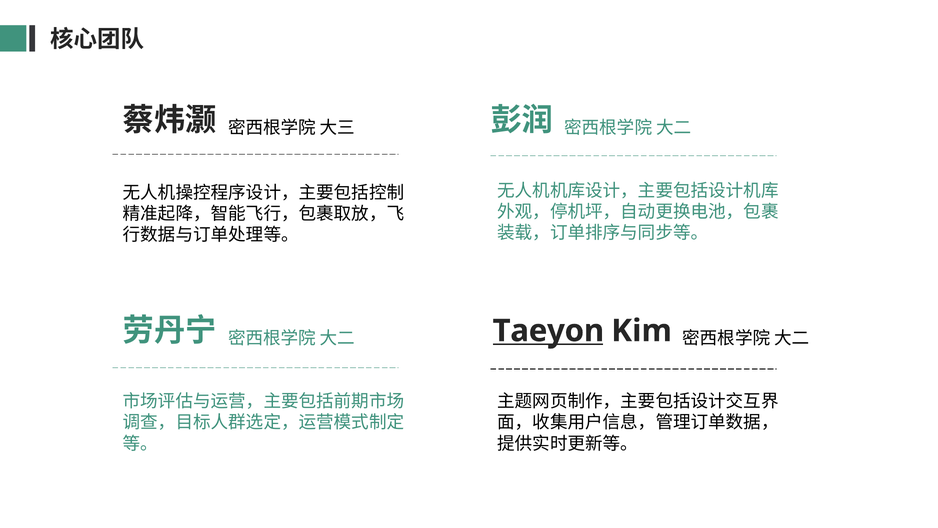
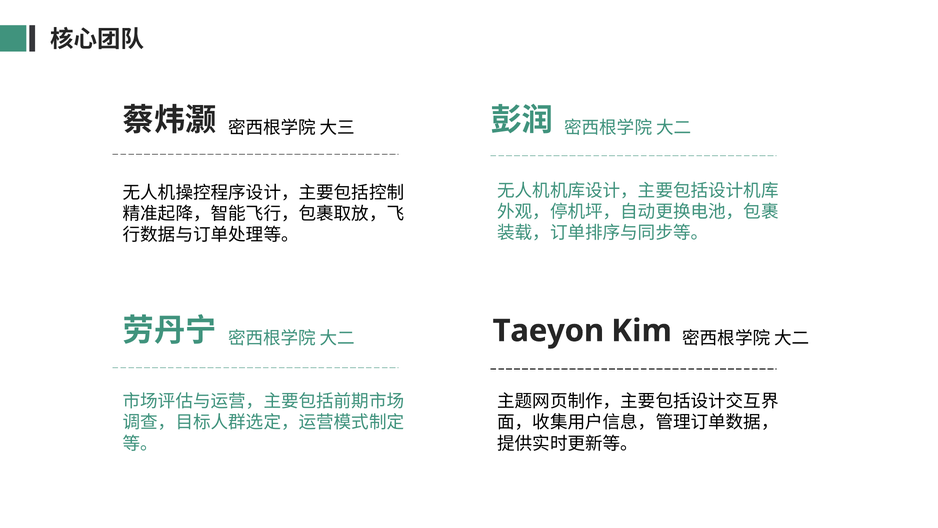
Taeyon underline: present -> none (548, 331)
